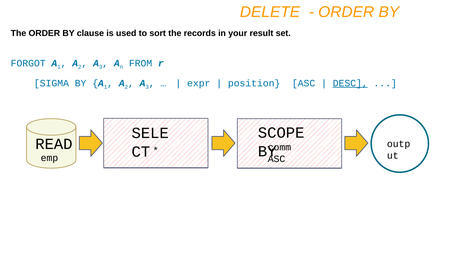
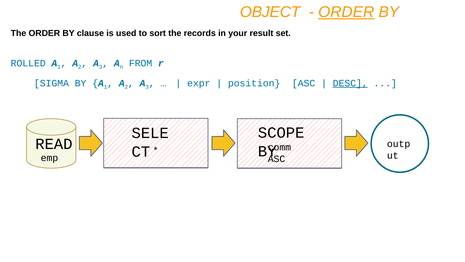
DELETE: DELETE -> OBJECT (270, 12)
ORDER underline: none -> present (346, 12)
FORGOT: FORGOT -> ROLLED (28, 63)
